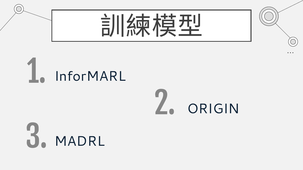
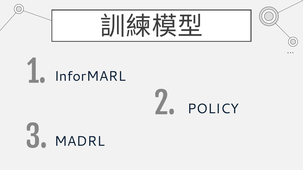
ORIGIN: ORIGIN -> POLICY (213, 109)
